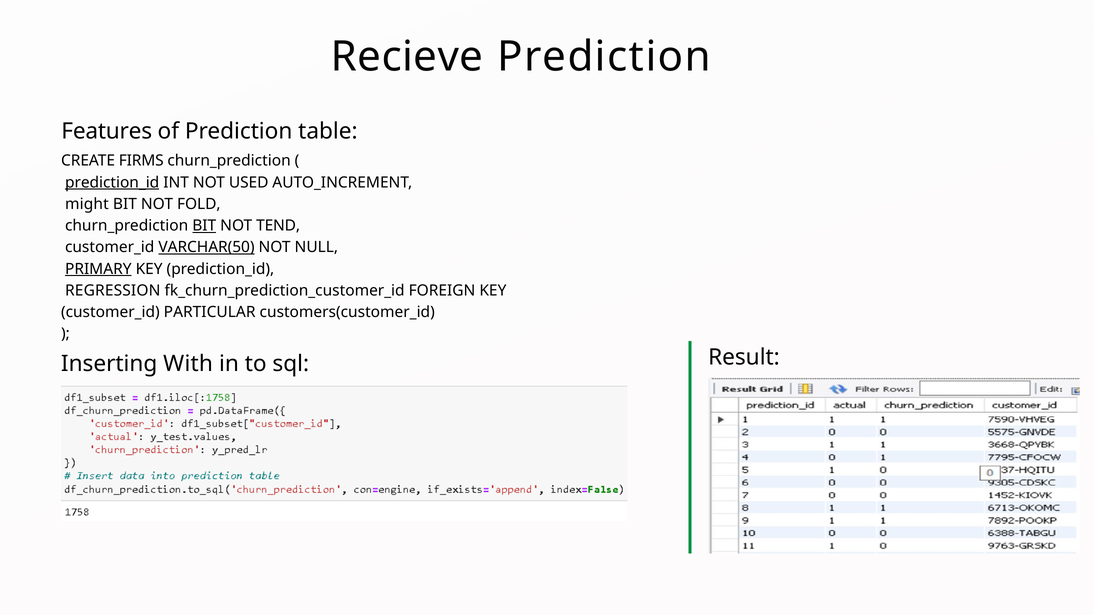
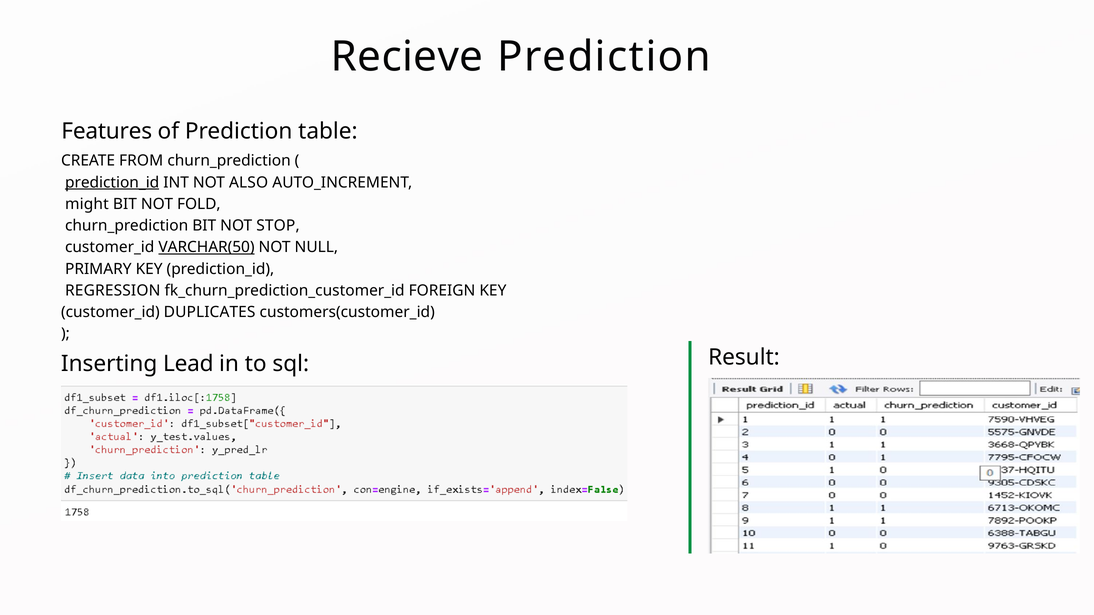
FIRMS: FIRMS -> FROM (141, 161)
USED: USED -> ALSO (249, 183)
BIT underline: present -> none (204, 226)
TEND: TEND -> STOP (278, 226)
PRIMARY underline: present -> none (98, 269)
PARTICULAR: PARTICULAR -> DUPLICATES (210, 312)
With: With -> Lead (188, 364)
